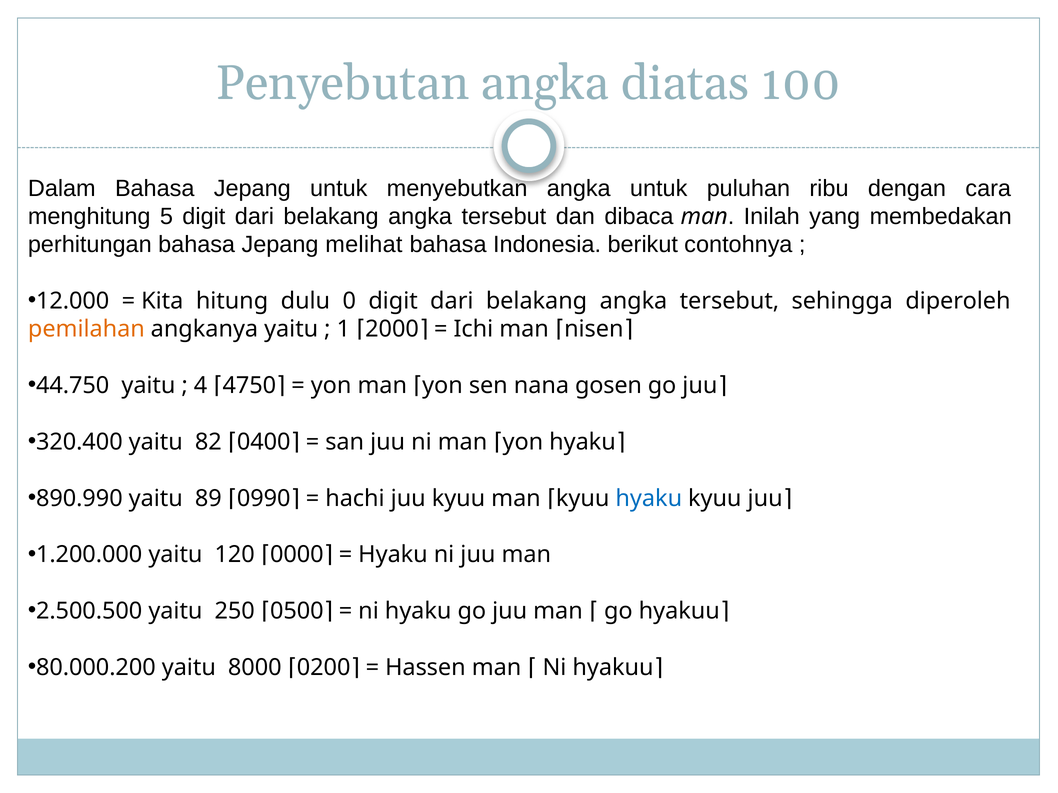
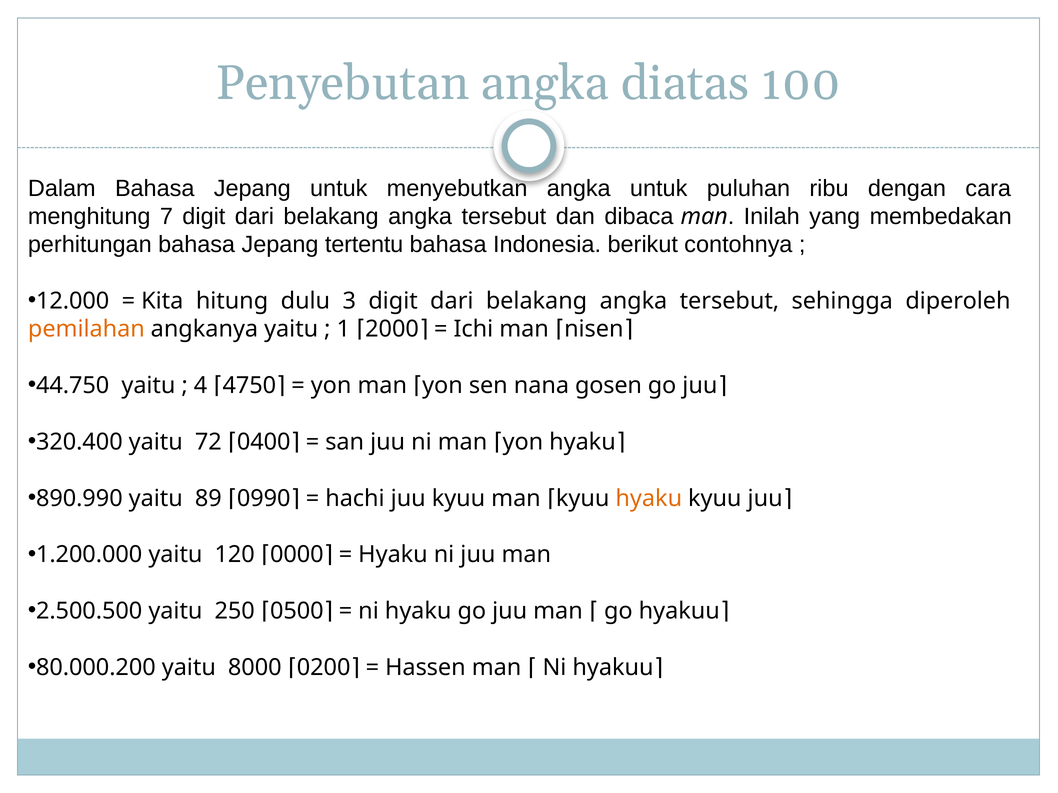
5: 5 -> 7 (167, 217)
melihat: melihat -> tertentu (364, 245)
0: 0 -> 3 (349, 301)
82: 82 -> 72 (208, 442)
hyaku colour: blue -> orange (649, 499)
